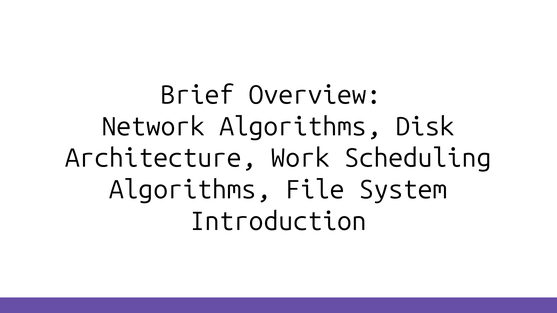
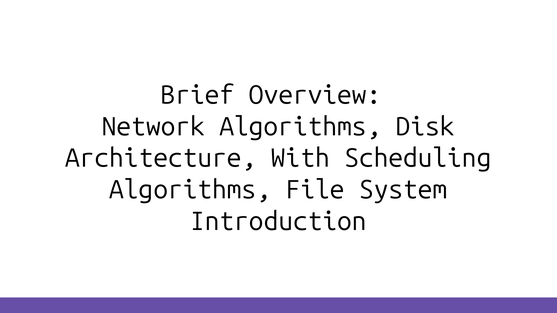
Work: Work -> With (300, 158)
